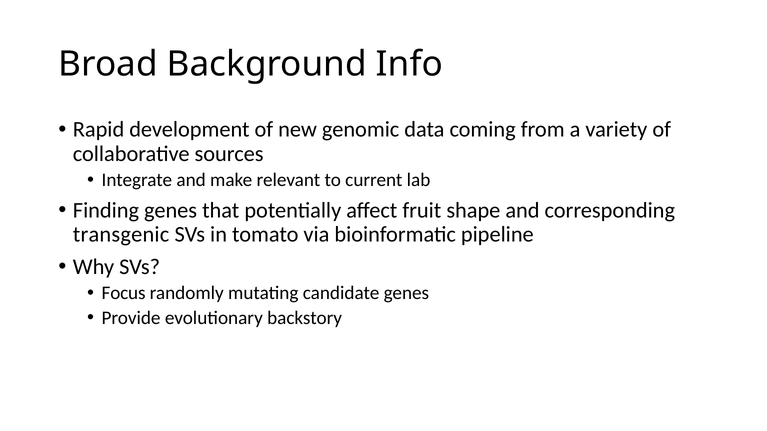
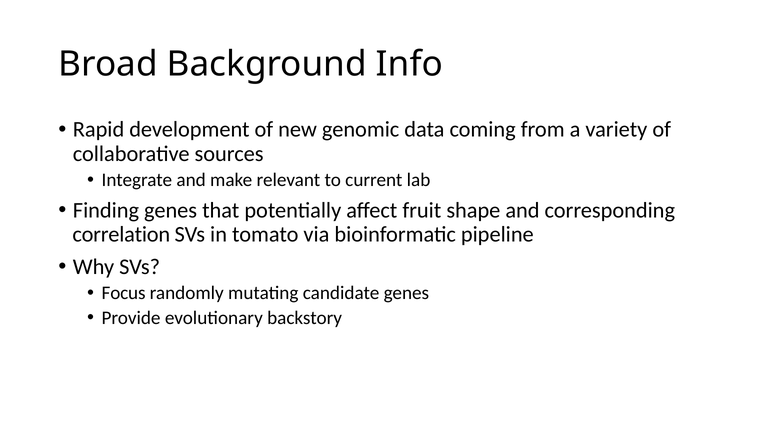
transgenic: transgenic -> correlation (121, 235)
